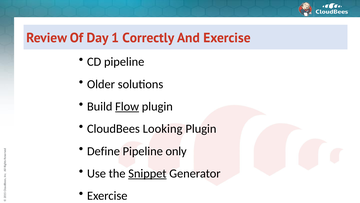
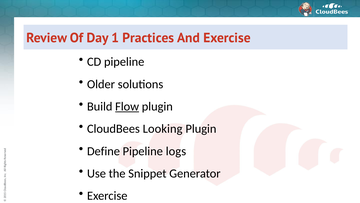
Correctly: Correctly -> Practices (148, 38)
only: only -> logs (176, 151)
Snippet underline: present -> none (147, 173)
